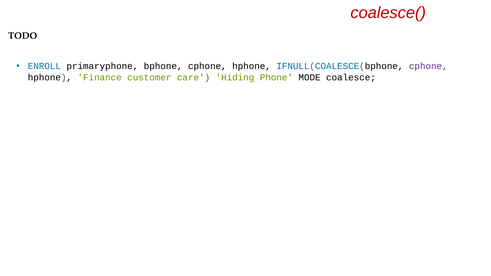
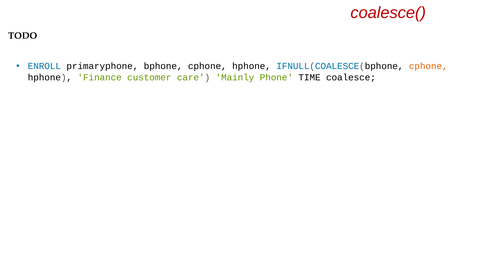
cphone colour: purple -> orange (428, 66)
Hiding: Hiding -> Mainly (235, 77)
MODE: MODE -> TIME (310, 77)
